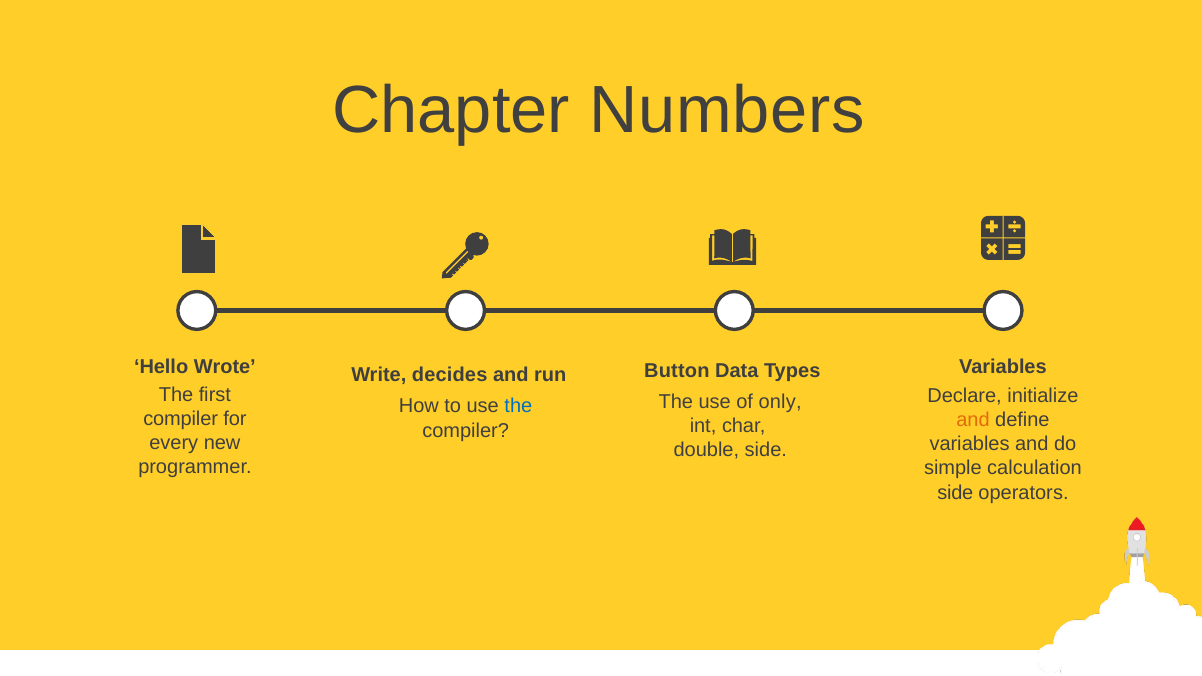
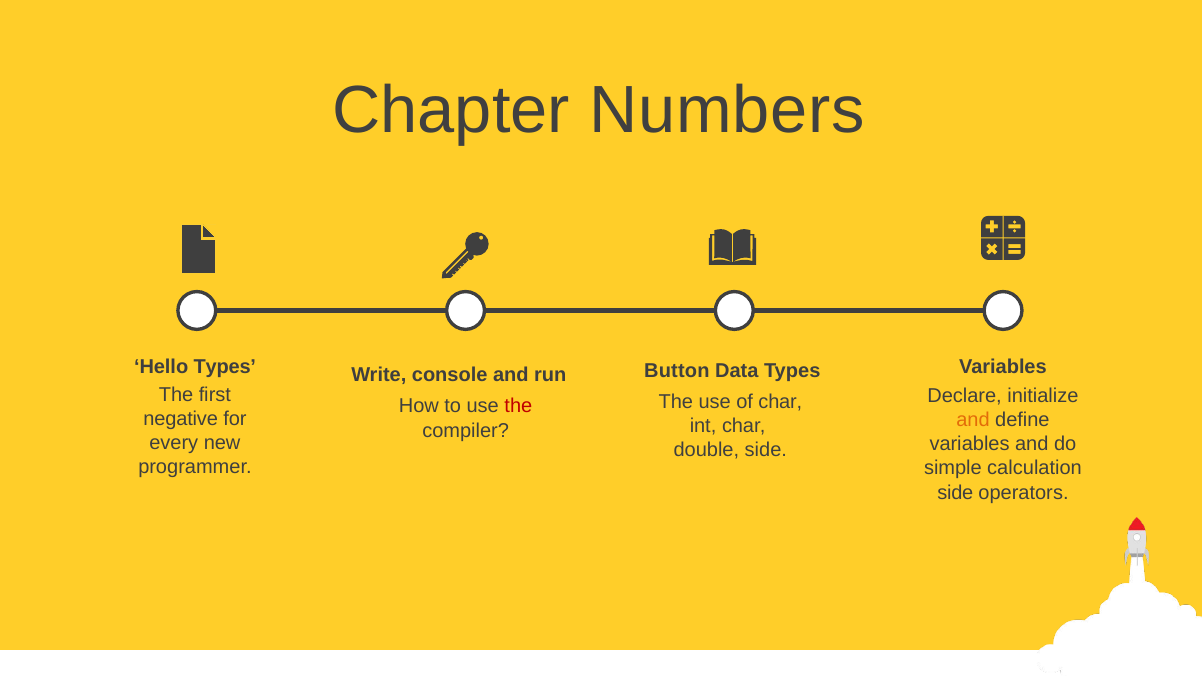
Hello Wrote: Wrote -> Types (225, 367)
decides: decides -> console (450, 375)
of only: only -> char (780, 402)
the colour: blue -> red (518, 406)
compiler: compiler -> negative (181, 419)
